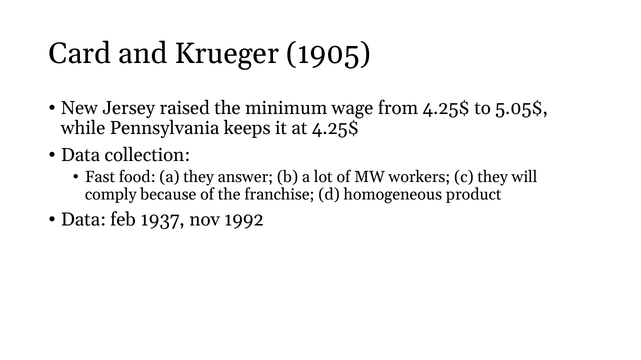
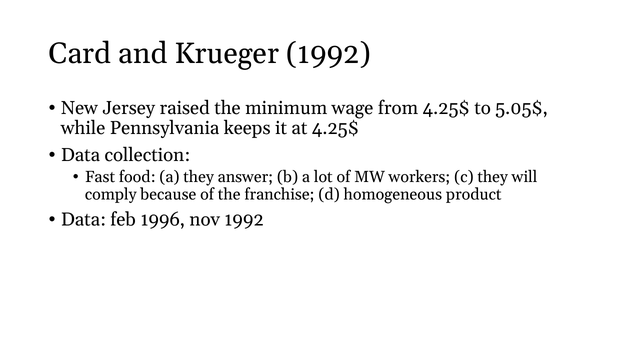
Krueger 1905: 1905 -> 1992 (329, 54)
1937: 1937 -> 1996 (163, 220)
